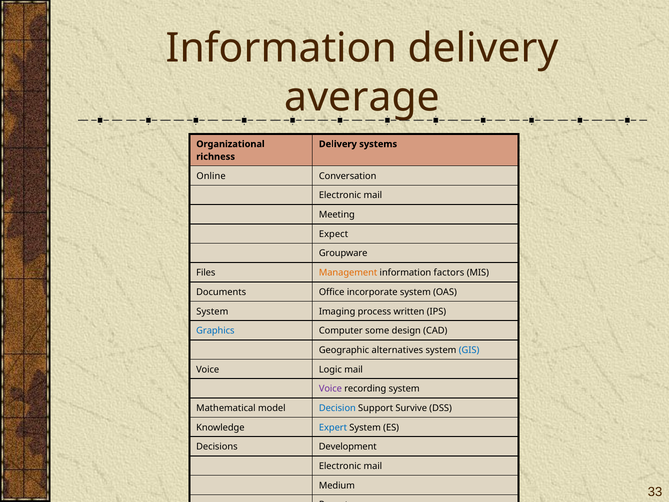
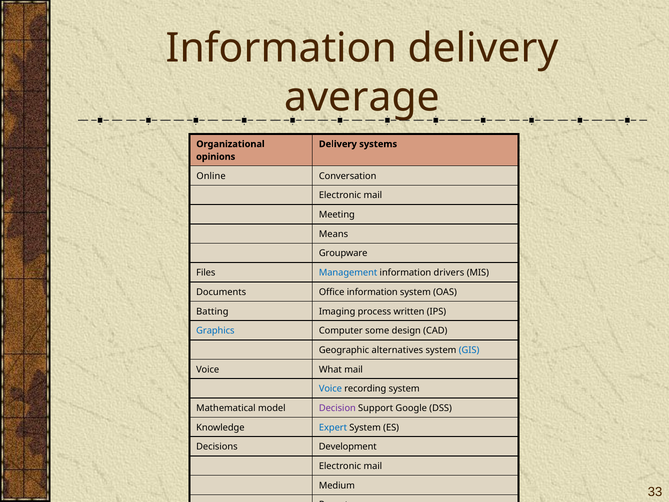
richness: richness -> opinions (216, 157)
Expect: Expect -> Means (334, 234)
Management colour: orange -> blue (348, 273)
factors: factors -> drivers (449, 273)
Office incorporate: incorporate -> information (372, 292)
System: System -> Batting (212, 311)
Logic: Logic -> What (330, 369)
Voice colour: purple -> blue (330, 389)
Decision colour: blue -> purple (337, 408)
Survive: Survive -> Google (411, 408)
